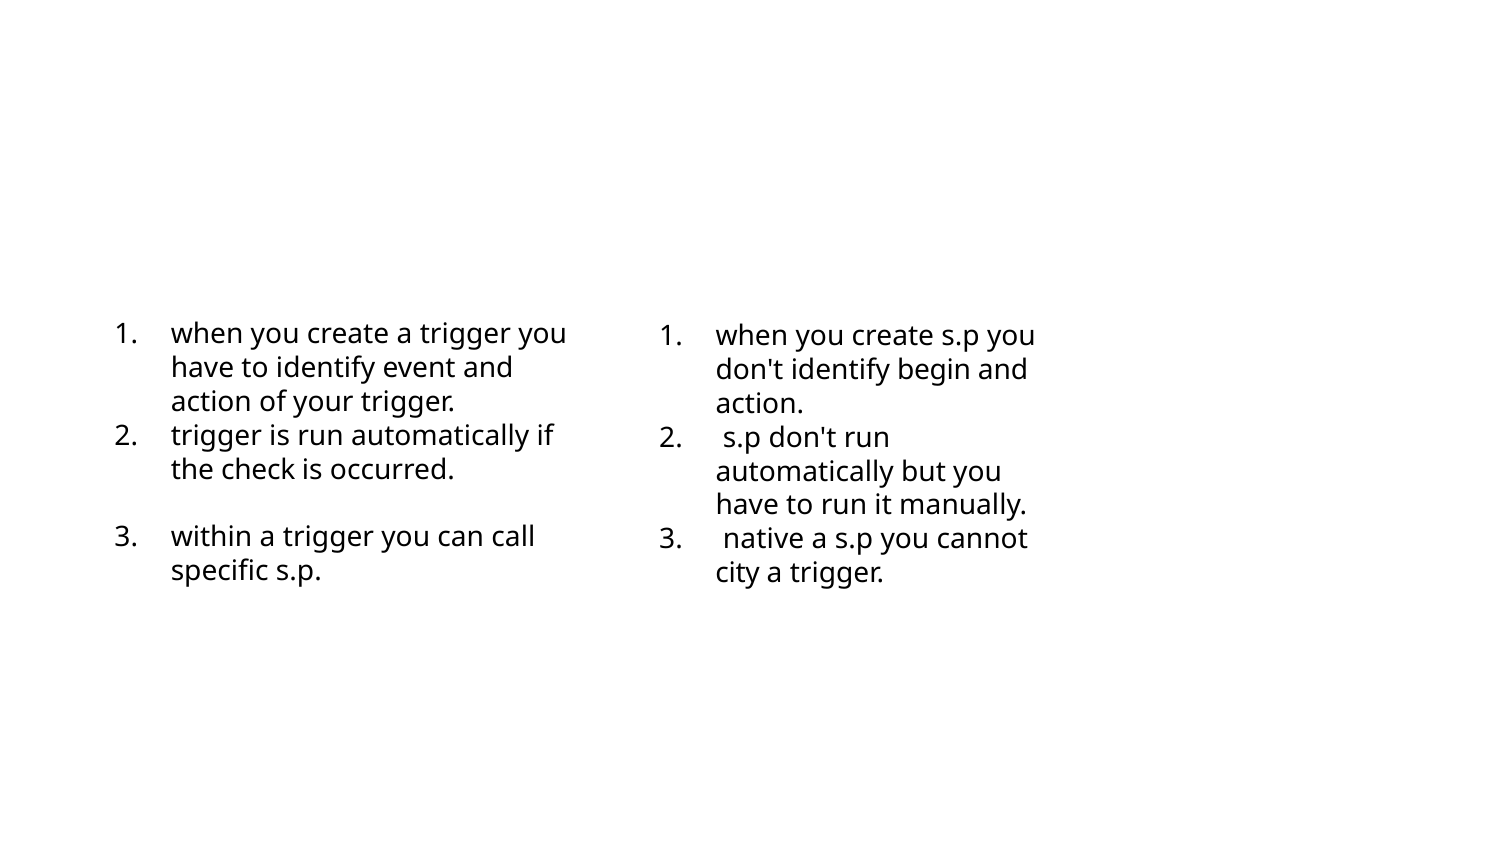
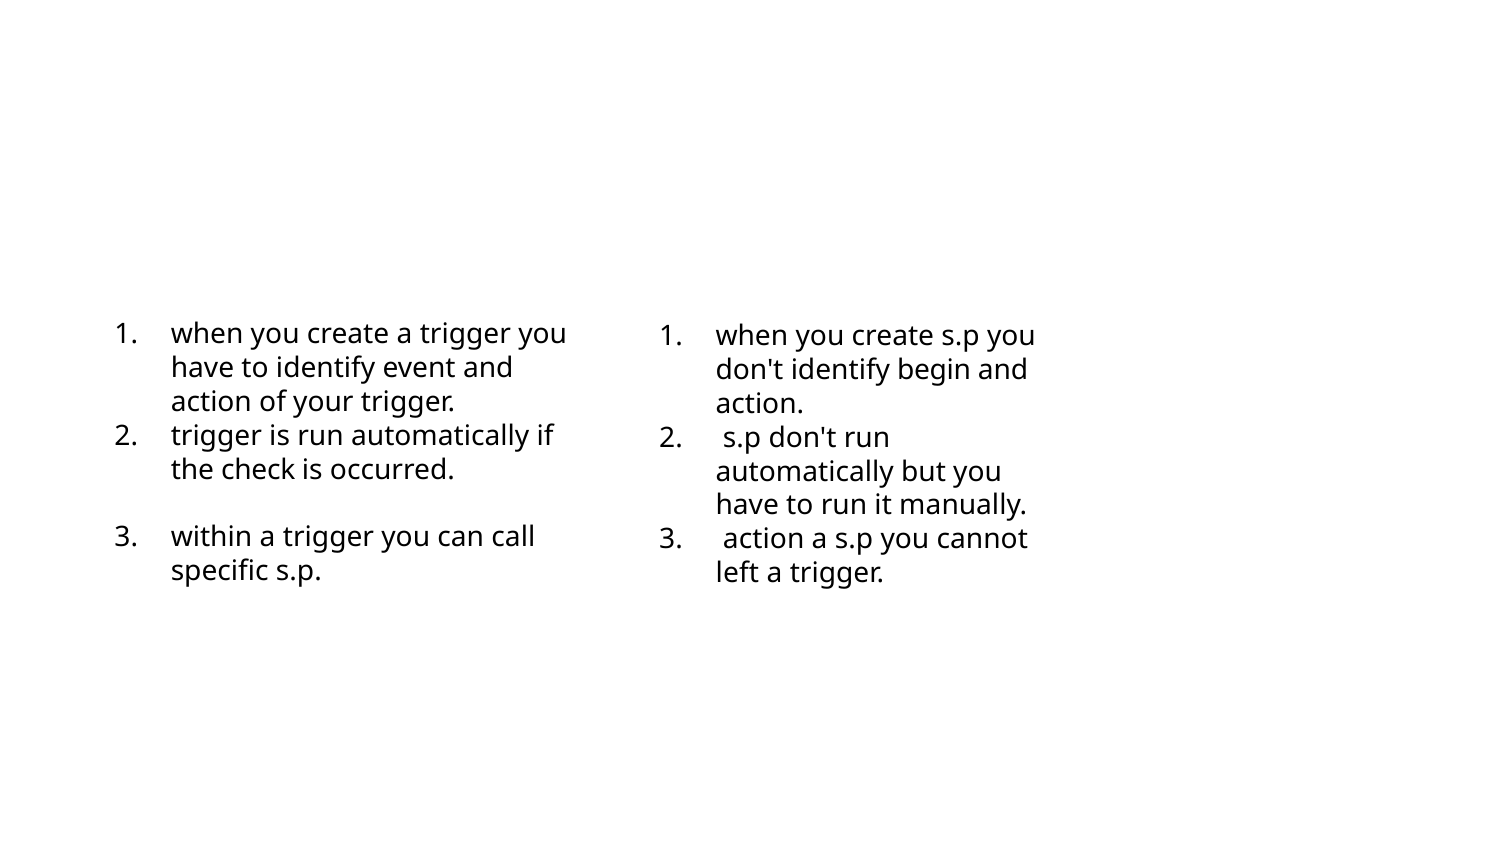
native: native -> action (764, 539)
city: city -> left (737, 573)
